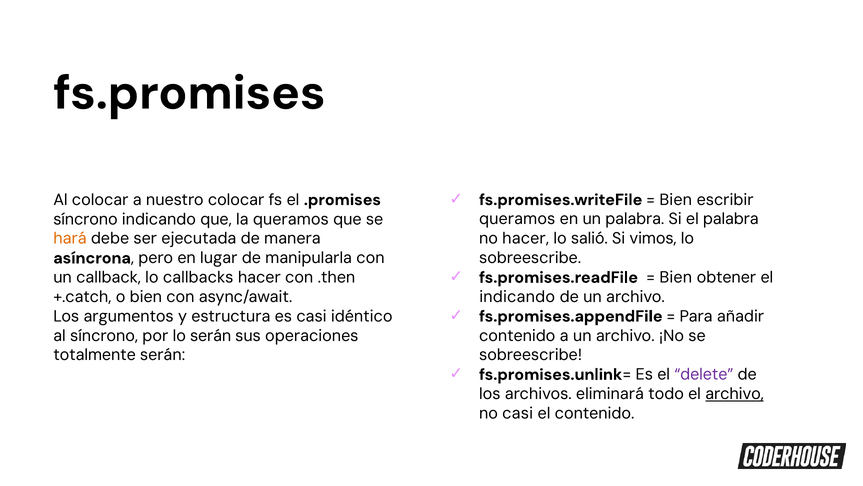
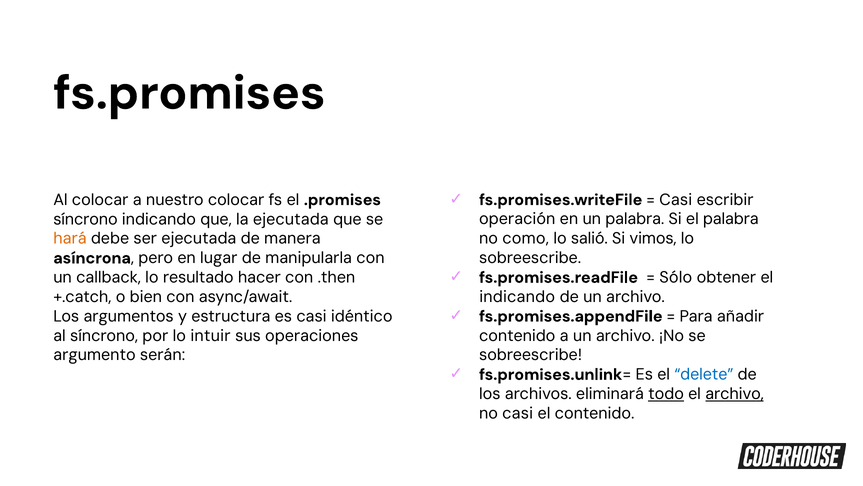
Bien: Bien -> Casi (676, 200)
la queramos: queramos -> ejecutada (291, 219)
queramos: queramos -> operación (517, 219)
no hacer: hacer -> como (526, 238)
Bien: Bien -> Sólo (676, 277)
callbacks: callbacks -> resultado (198, 277)
lo serán: serán -> intuir (210, 335)
totalmente: totalmente -> argumento (94, 355)
delete colour: purple -> blue (704, 374)
todo underline: none -> present (666, 394)
